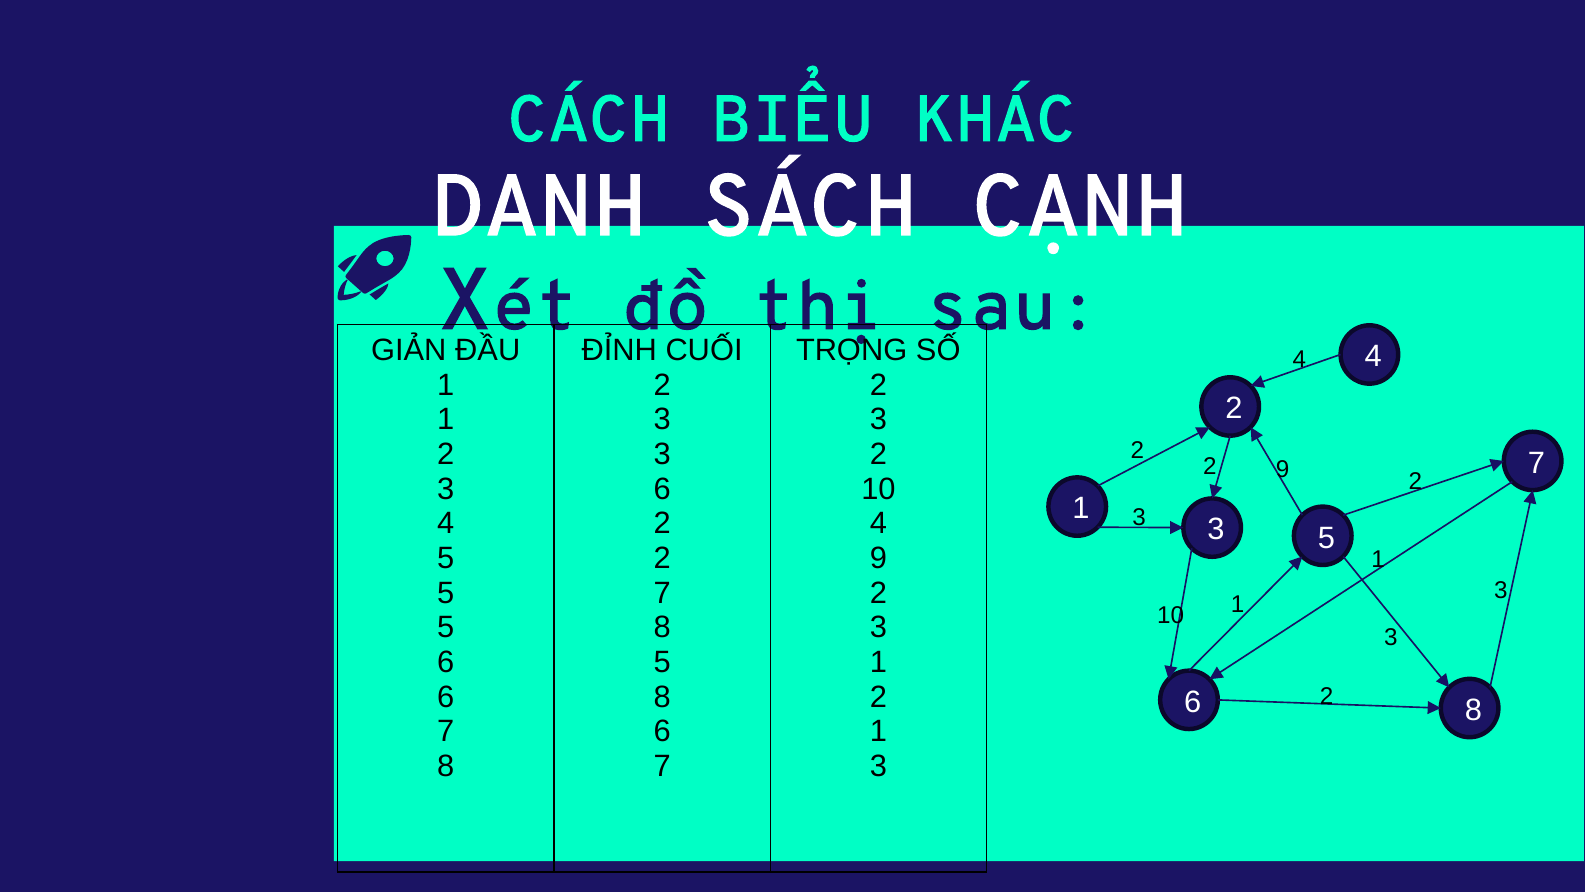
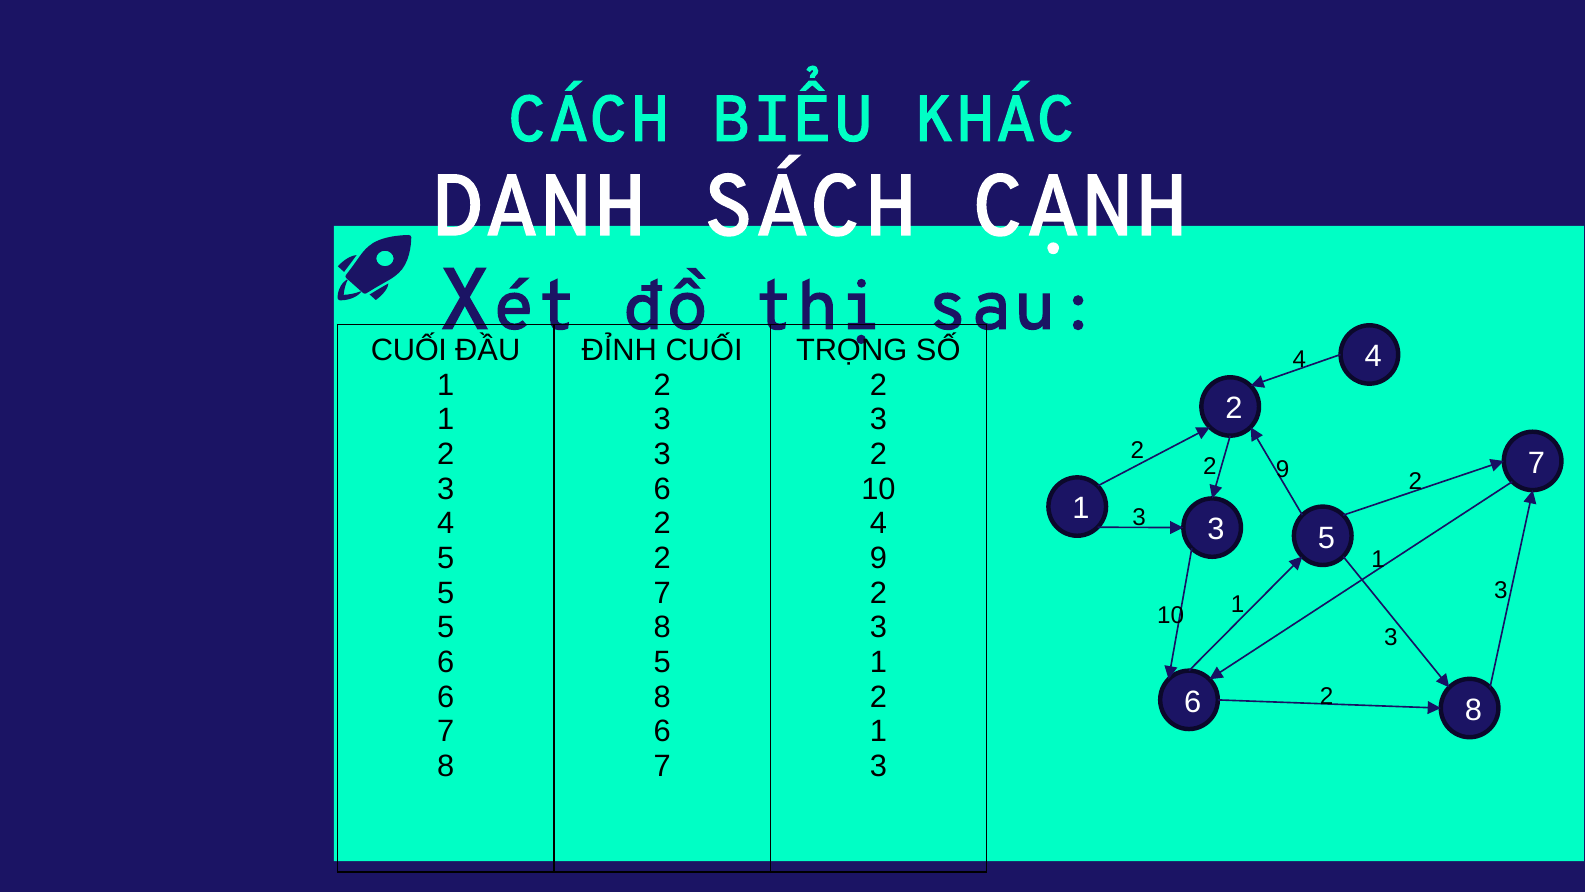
GIẢN: GIẢN -> CUỐI (409, 350)
